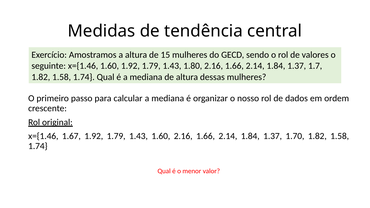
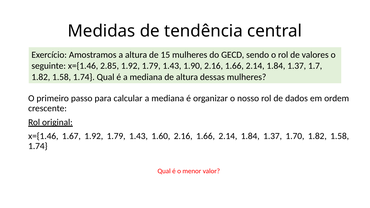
x={1.46 1.60: 1.60 -> 2.85 (110, 66)
1.80: 1.80 -> 1.90 (193, 66)
